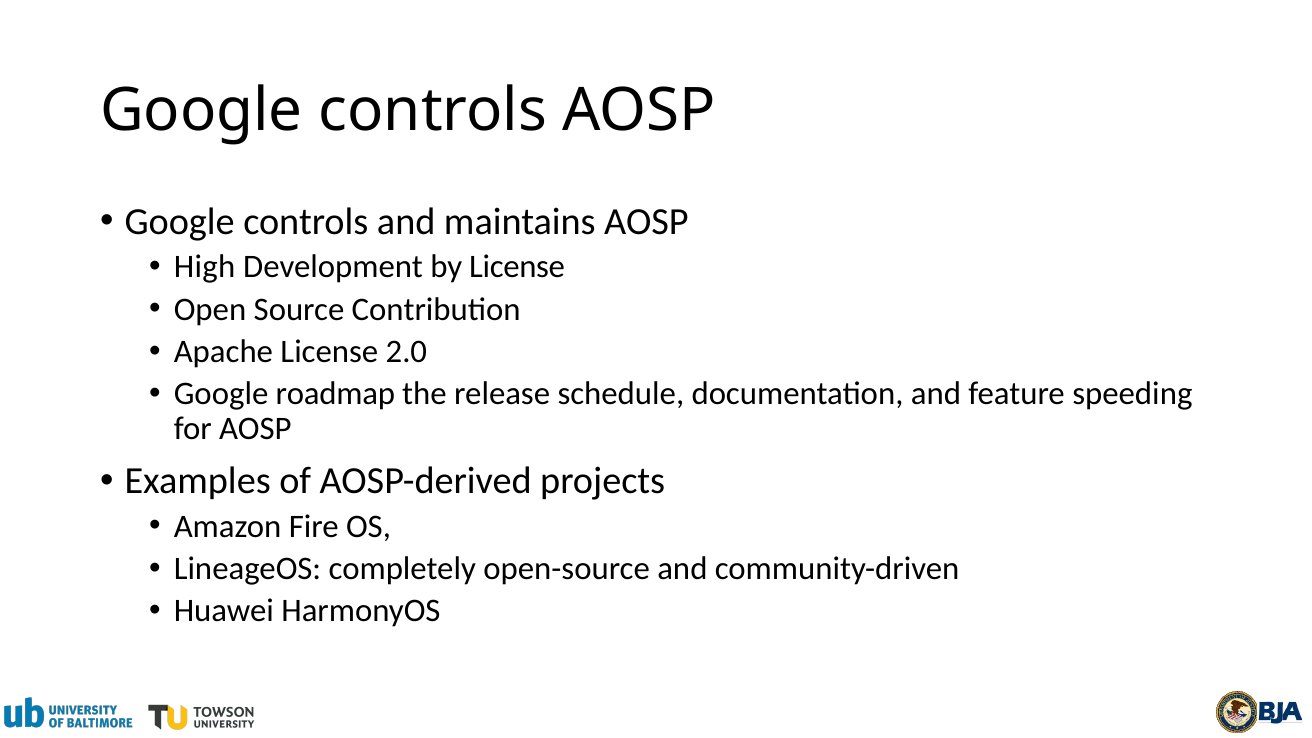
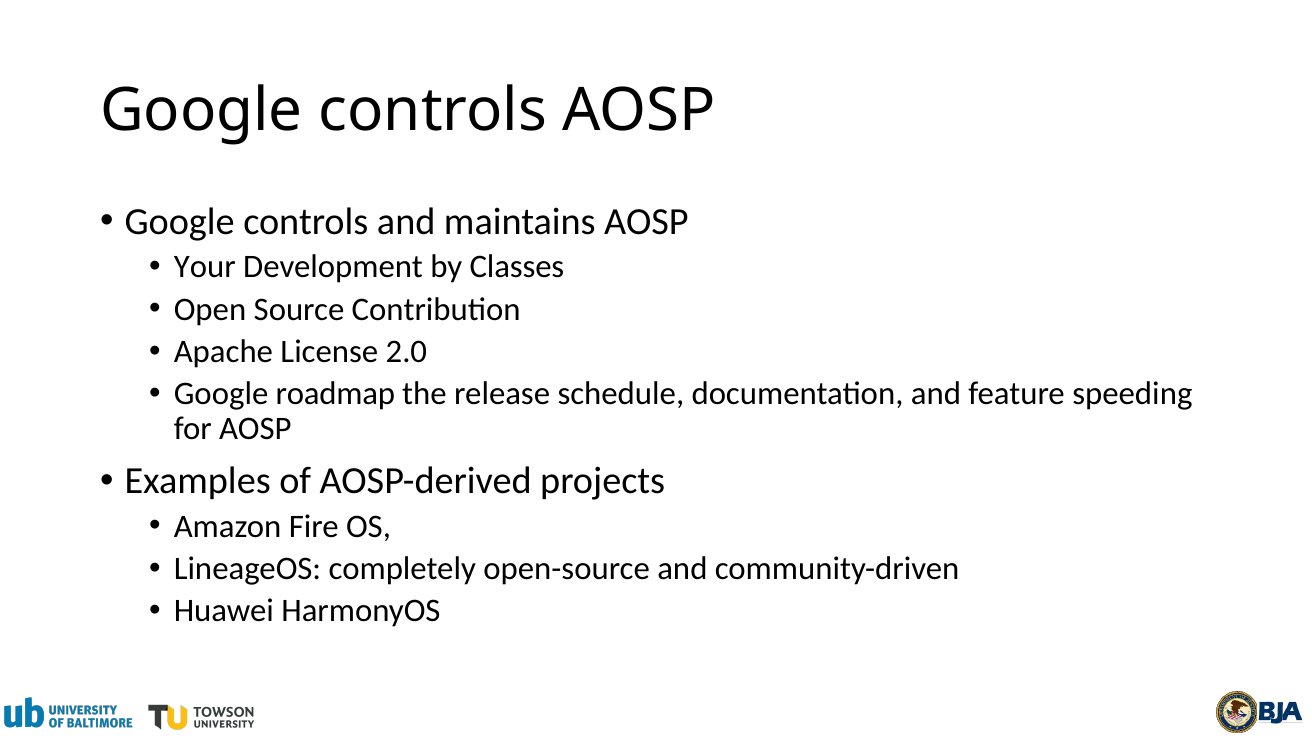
High: High -> Your (205, 267)
by License: License -> Classes (517, 267)
